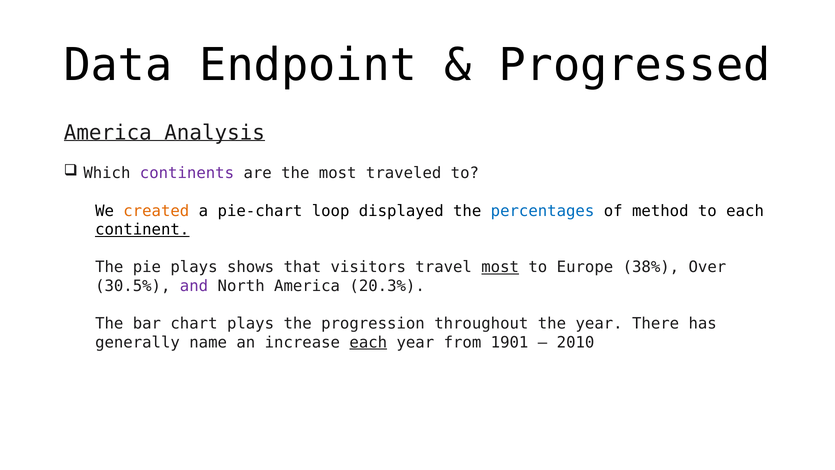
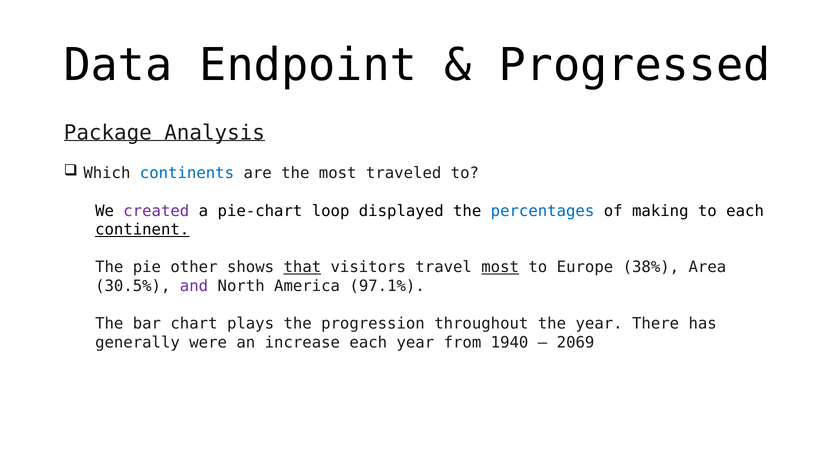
America: America -> Package (108, 133)
continents colour: purple -> blue (187, 173)
created colour: orange -> purple (156, 211)
method: method -> making (660, 211)
pie plays: plays -> other (194, 267)
that underline: none -> present (302, 267)
Over: Over -> Area (707, 267)
20.3%: 20.3% -> 97.1% (387, 286)
name: name -> were (208, 342)
each underline: present -> none (368, 342)
1901: 1901 -> 1940 (510, 342)
2010: 2010 -> 2069 (576, 342)
